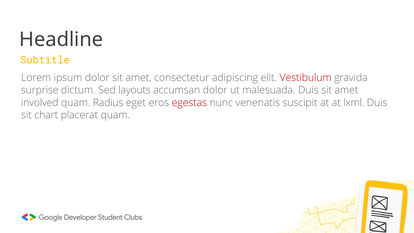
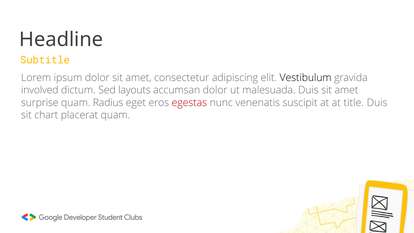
Vestibulum colour: red -> black (306, 78)
surprise: surprise -> involved (40, 90)
involved: involved -> surprise (40, 103)
lxml: lxml -> title (354, 103)
